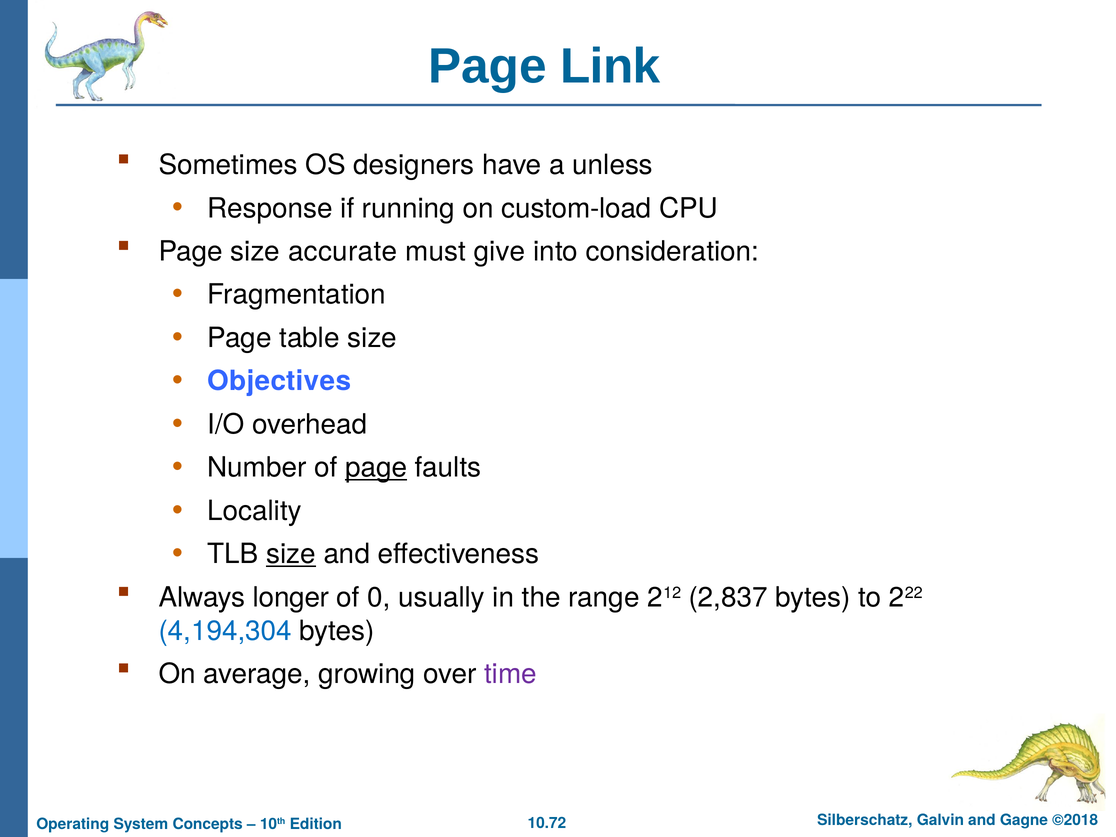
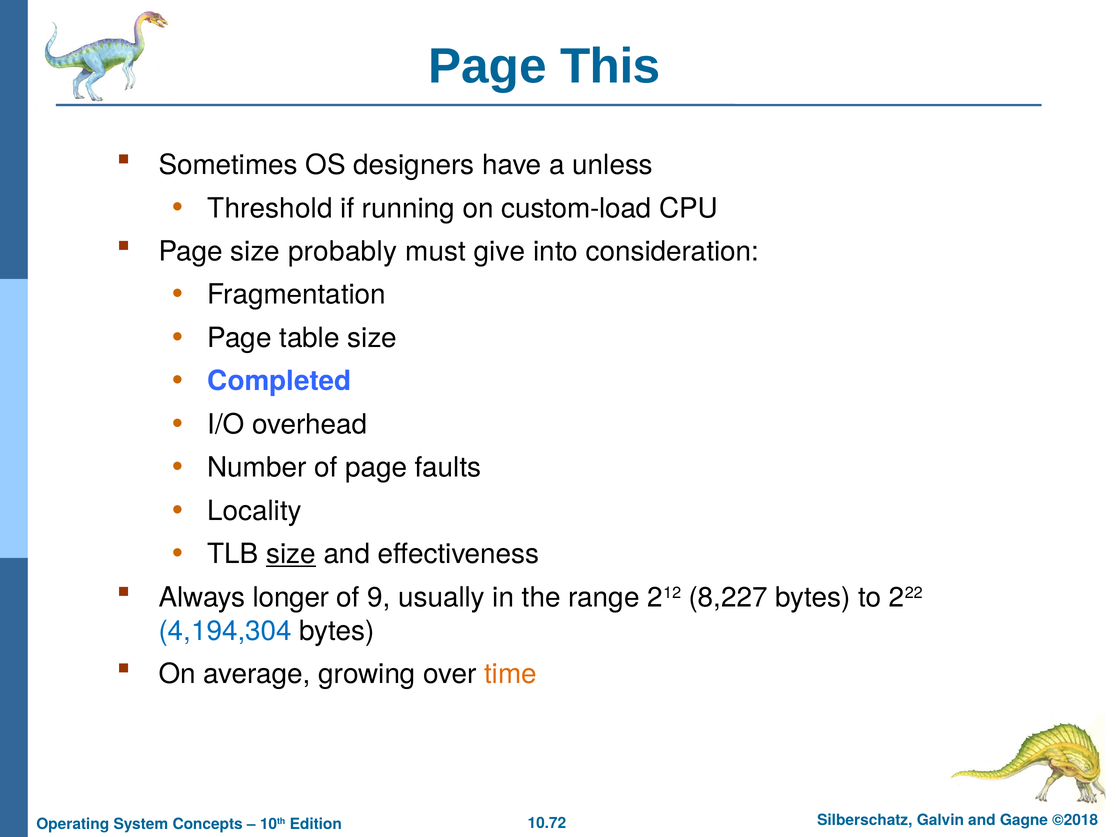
Link: Link -> This (610, 66)
Response: Response -> Threshold (270, 208)
accurate: accurate -> probably (343, 252)
Objectives: Objectives -> Completed (279, 381)
page underline: present -> none (376, 468)
0: 0 -> 9 (379, 597)
2,837: 2,837 -> 8,227 (728, 597)
time colour: purple -> orange (510, 674)
